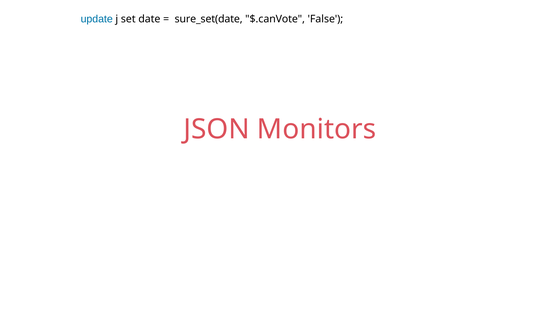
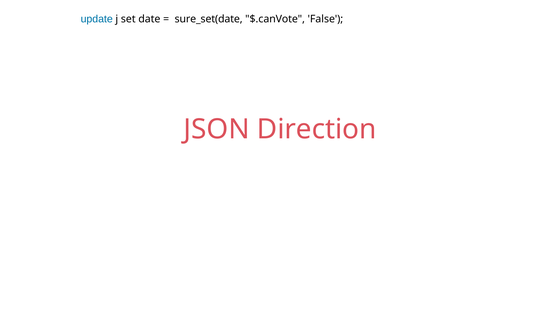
Monitors: Monitors -> Direction (317, 129)
